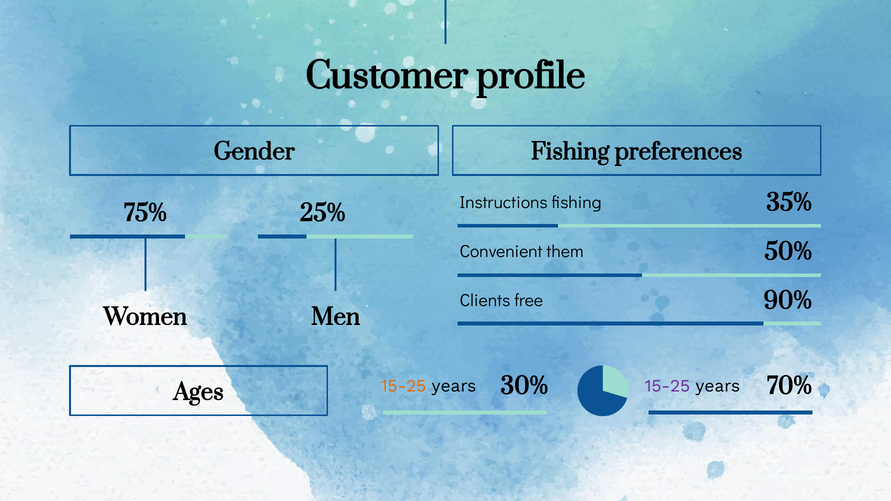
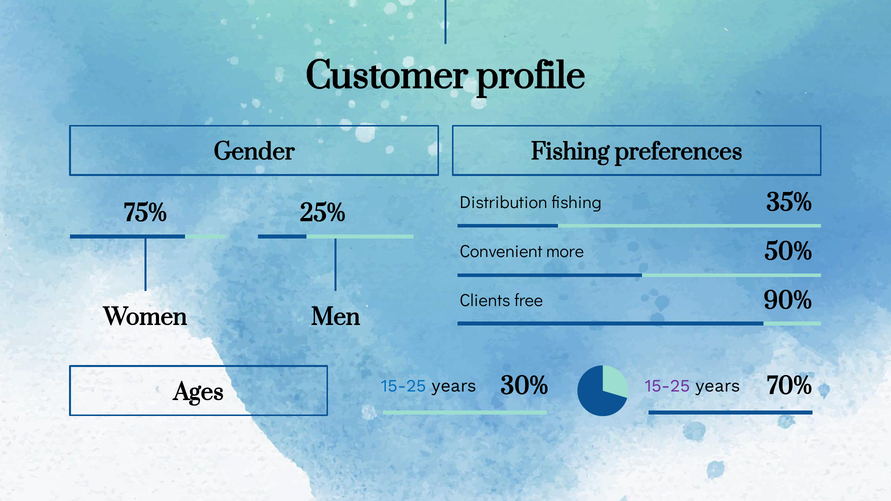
Instructions: Instructions -> Distribution (504, 203)
them: them -> more (565, 252)
15-25 colour: orange -> blue (404, 386)
